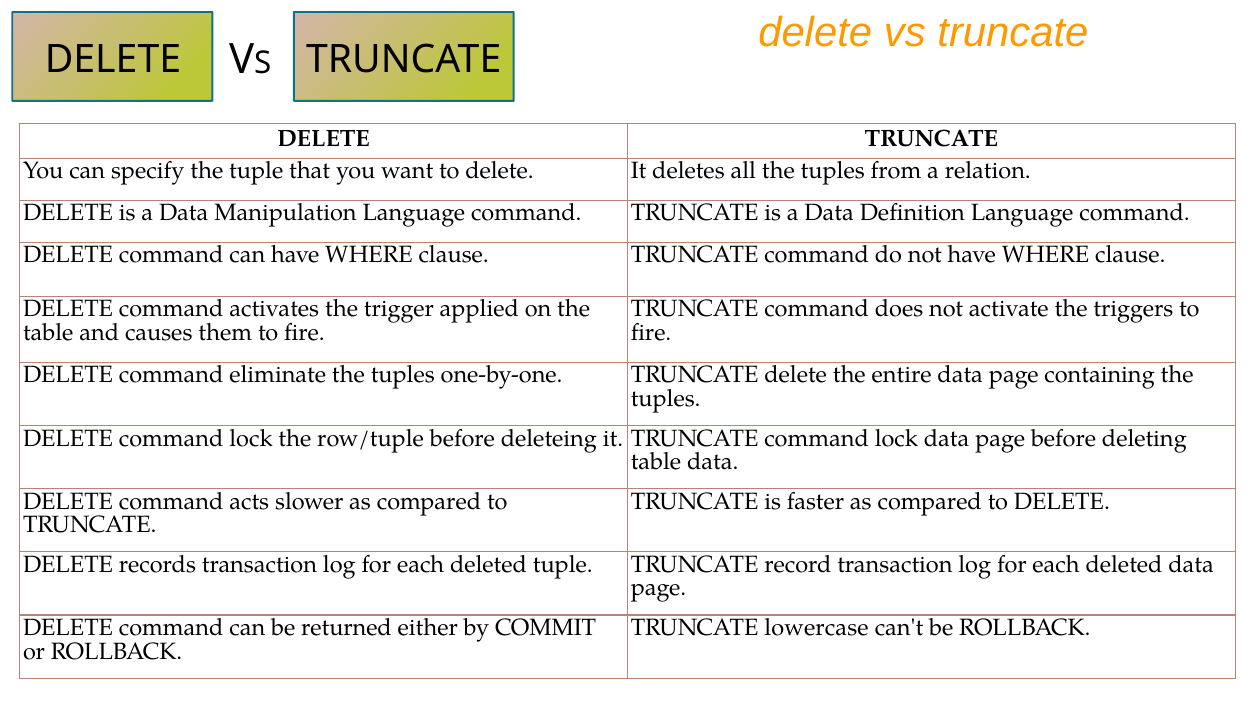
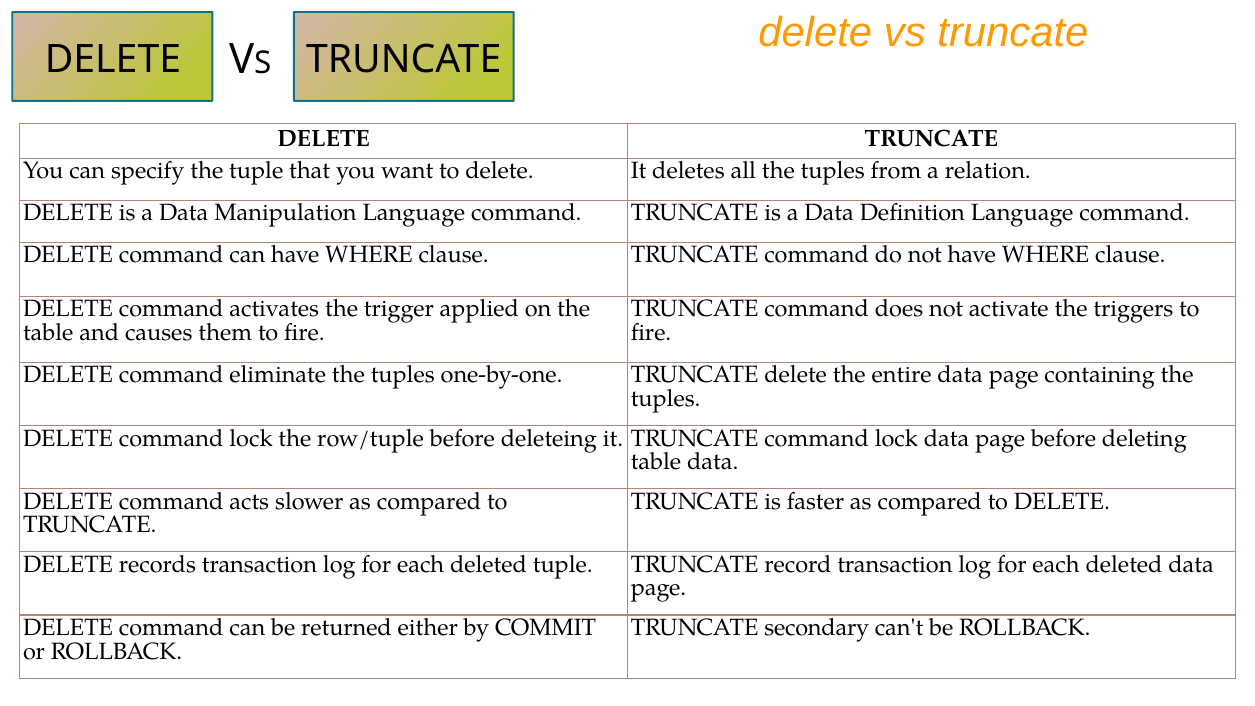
lowercase: lowercase -> secondary (817, 628)
